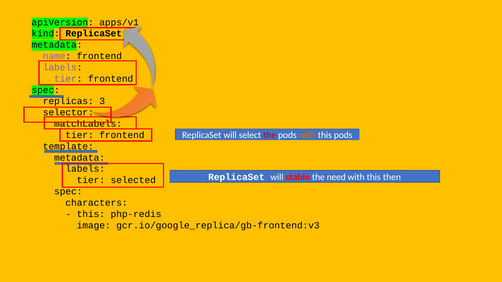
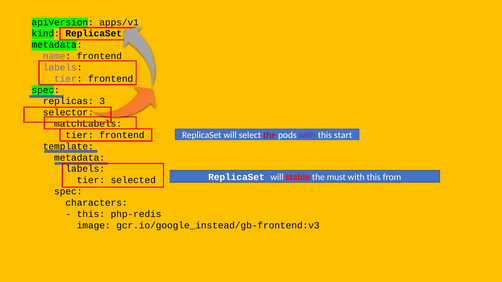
with colour: orange -> purple (307, 135)
this pods: pods -> start (343, 135)
need: need -> must (336, 177)
then: then -> from (392, 177)
gcr.io/google_replica/gb-frontend:v3: gcr.io/google_replica/gb-frontend:v3 -> gcr.io/google_instead/gb-frontend:v3 (218, 226)
